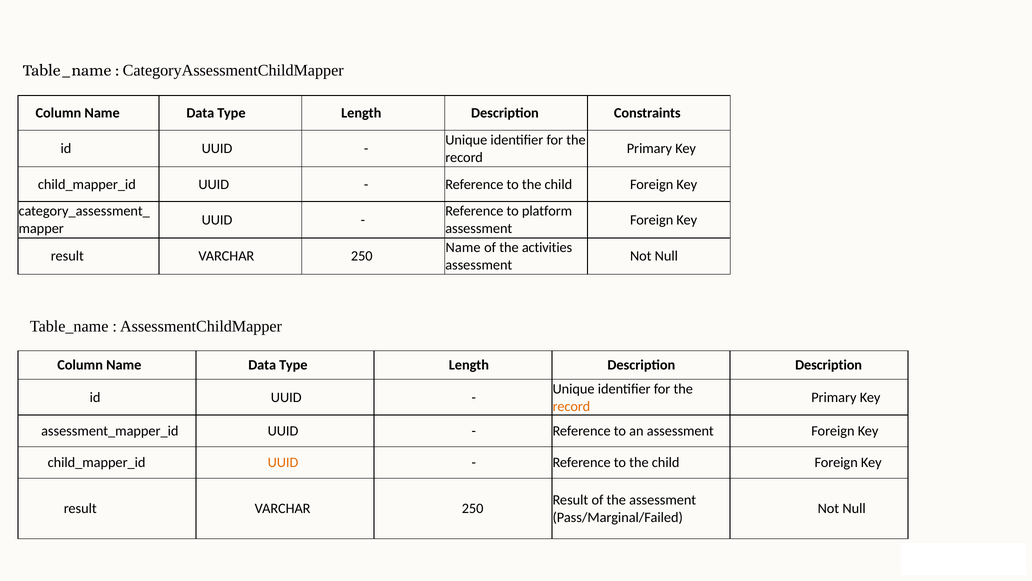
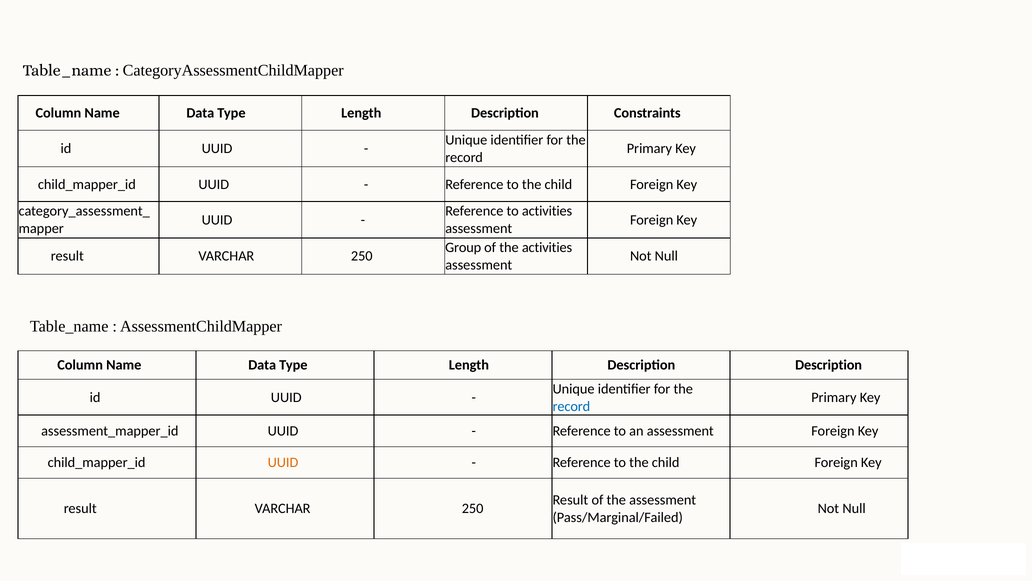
to platform: platform -> activities (547, 211)
Name: Name -> Group (463, 247)
record colour: orange -> blue (571, 406)
